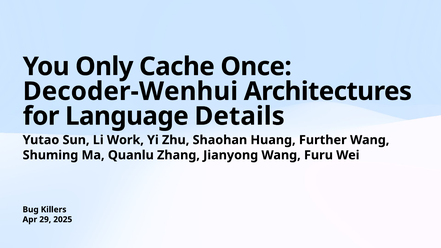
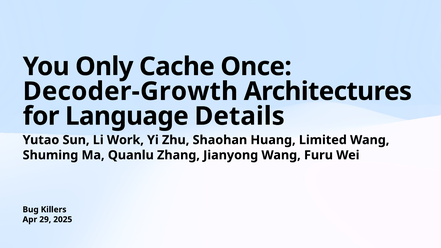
Decoder-Wenhui: Decoder-Wenhui -> Decoder-Growth (130, 91)
Further: Further -> Limited (323, 140)
